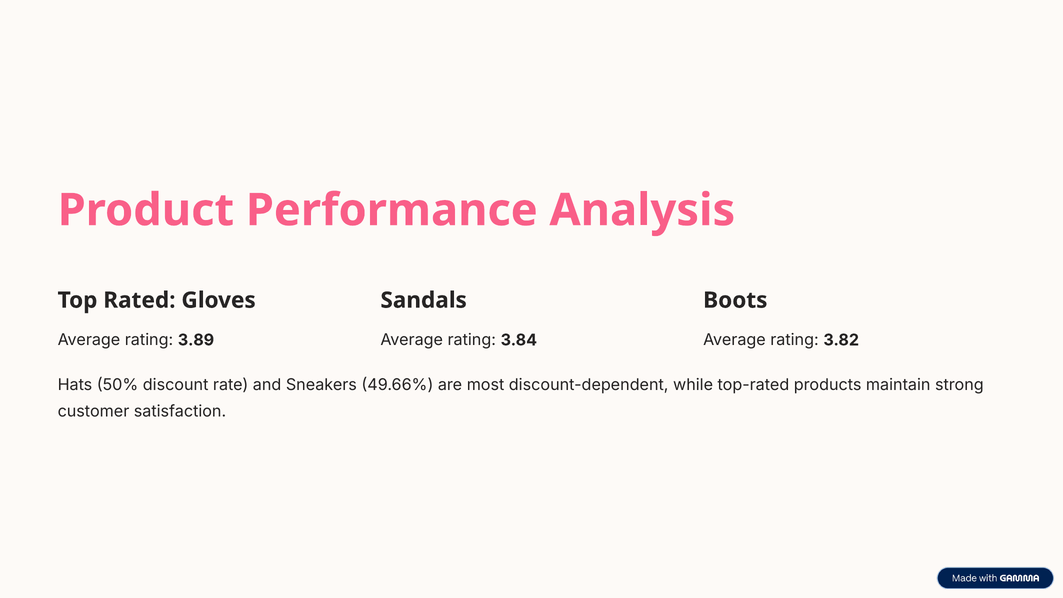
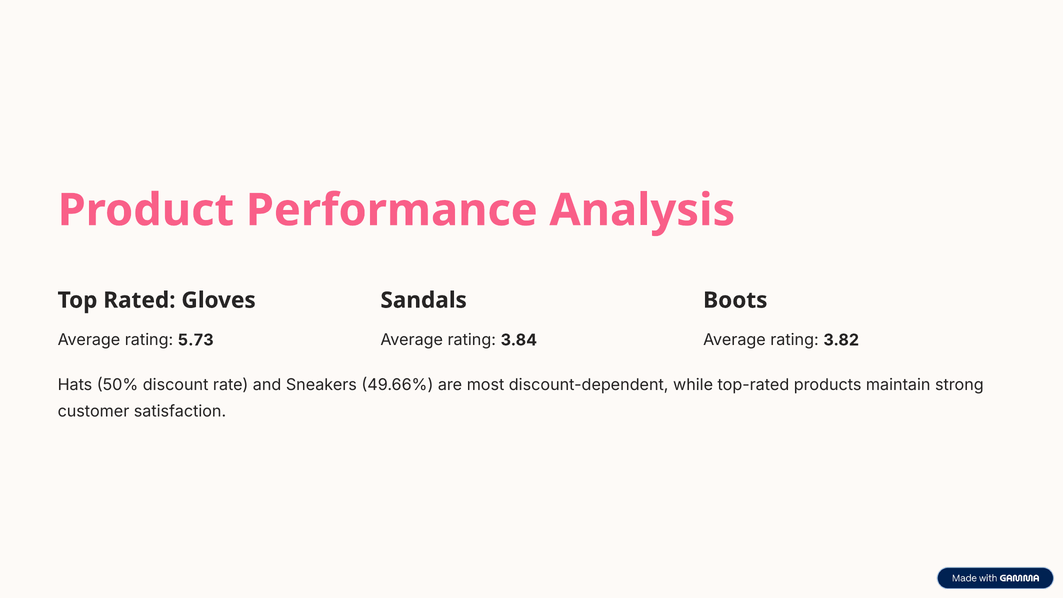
3.89: 3.89 -> 5.73 (196, 340)
